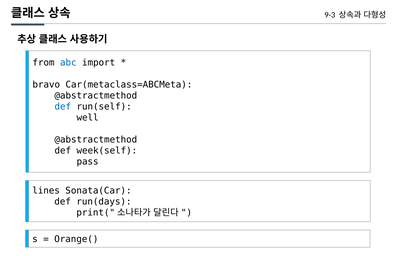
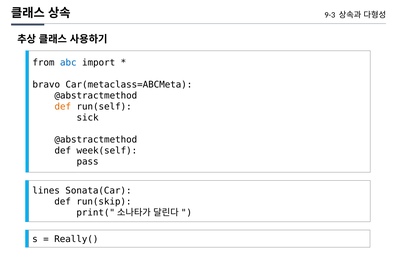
def colour: blue -> orange (63, 107)
well: well -> sick (88, 118)
run(days: run(days -> run(skip (104, 202)
Orange(: Orange( -> Really( (76, 239)
